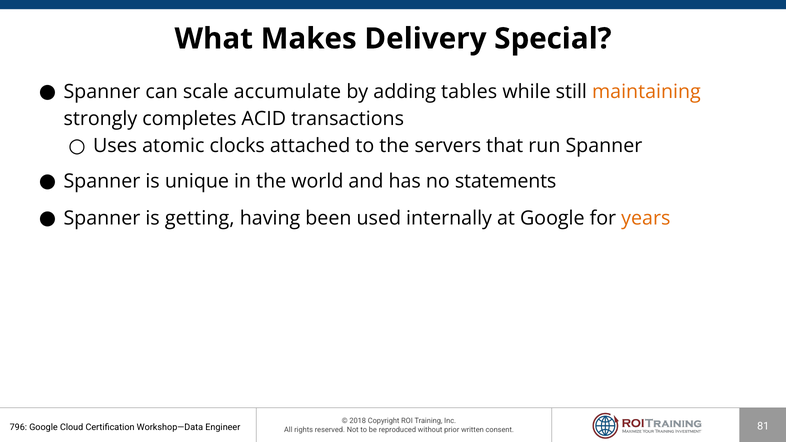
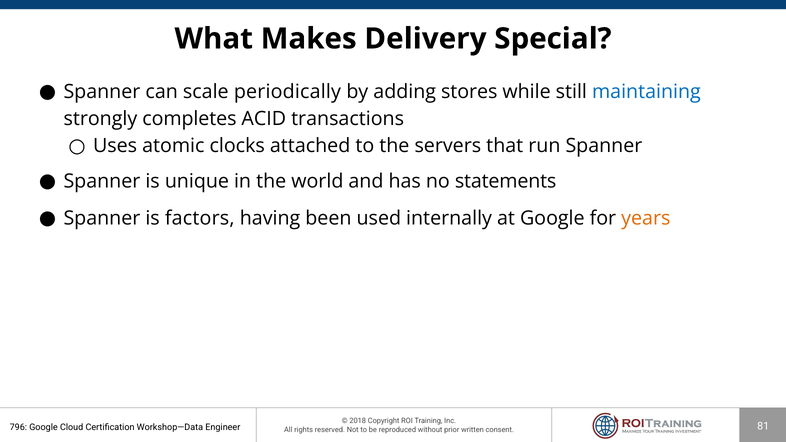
accumulate: accumulate -> periodically (287, 92)
tables: tables -> stores (469, 92)
maintaining colour: orange -> blue (646, 92)
getting: getting -> factors (200, 218)
